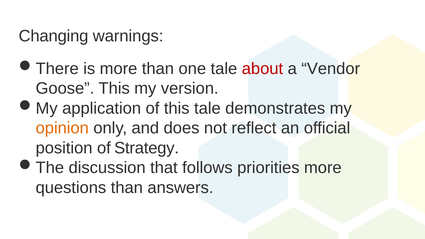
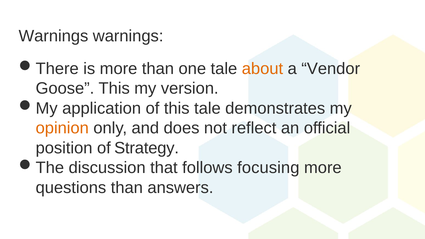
Changing: Changing -> Warnings (53, 36)
about colour: red -> orange (262, 69)
priorities: priorities -> focusing (268, 168)
